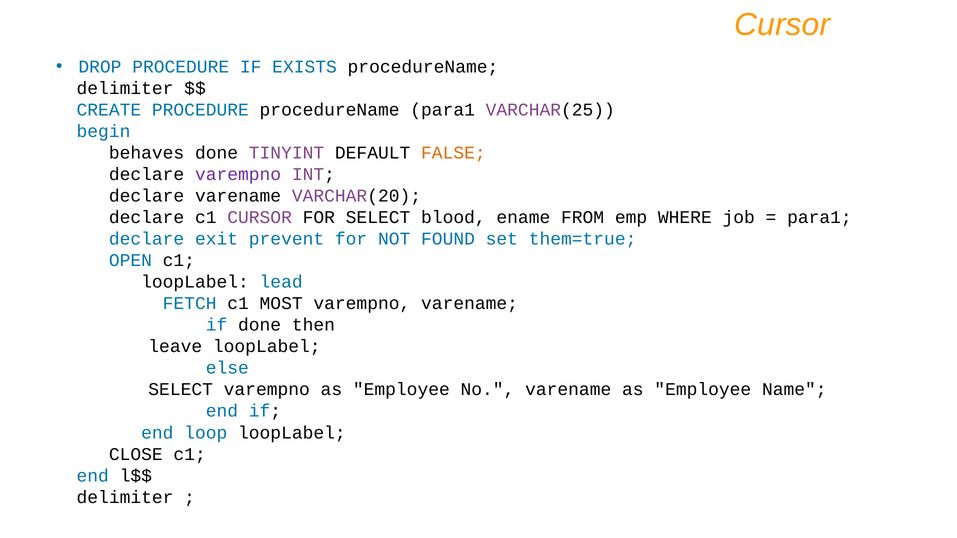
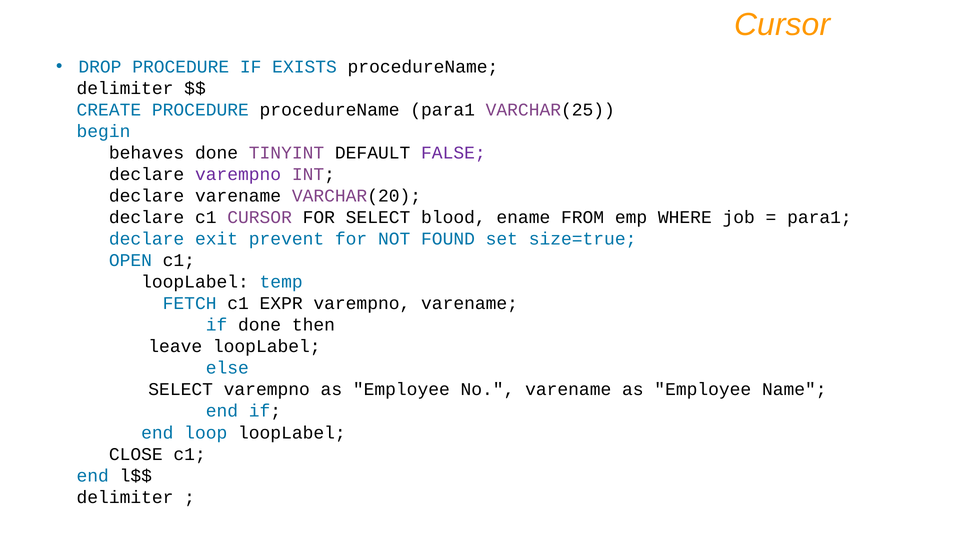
FALSE colour: orange -> purple (453, 153)
them=true: them=true -> size=true (583, 239)
lead: lead -> temp (281, 282)
MOST: MOST -> EXPR (281, 304)
